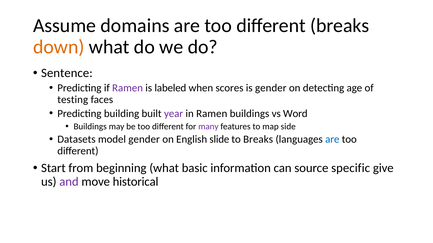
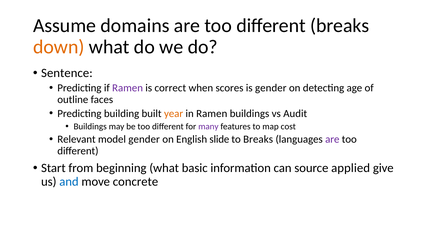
labeled: labeled -> correct (170, 88)
testing: testing -> outline (73, 100)
year colour: purple -> orange (174, 114)
Word: Word -> Audit (295, 114)
side: side -> cost (288, 127)
Datasets: Datasets -> Relevant (76, 140)
are colour: blue -> purple (332, 140)
specific: specific -> applied (351, 168)
and colour: purple -> blue (69, 182)
historical: historical -> concrete (135, 182)
